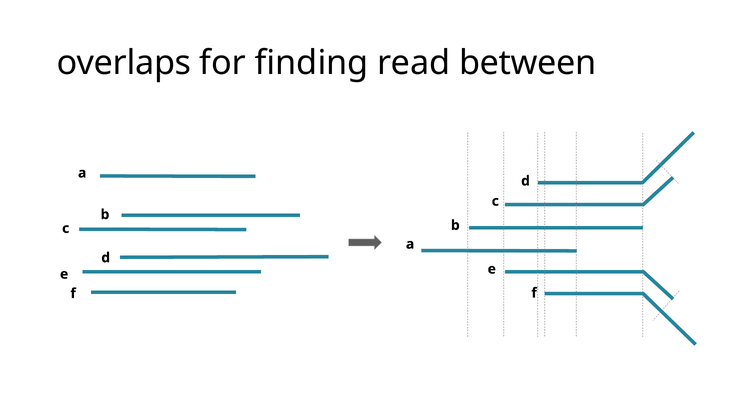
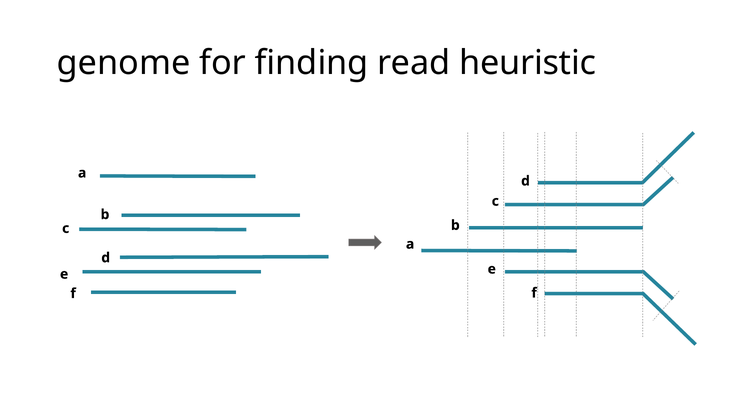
overlaps: overlaps -> genome (124, 63)
between: between -> heuristic (528, 63)
